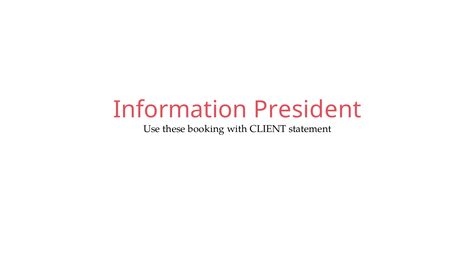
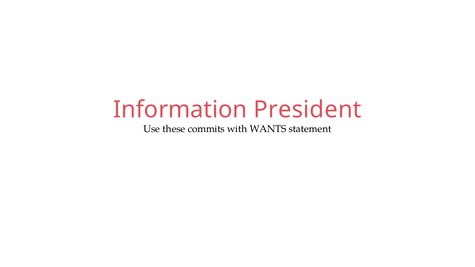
booking: booking -> commits (206, 129)
CLIENT: CLIENT -> WANTS (268, 129)
